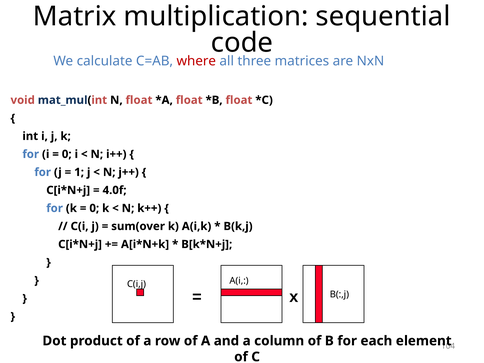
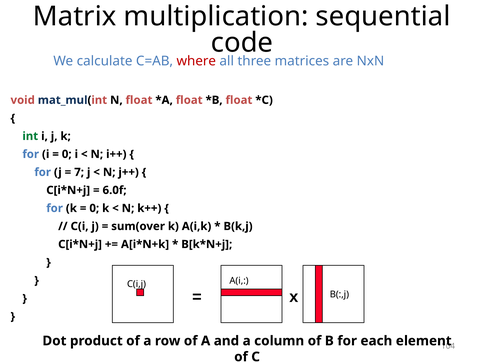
int colour: black -> green (30, 136)
1: 1 -> 7 (79, 172)
4.0f: 4.0f -> 6.0f (115, 190)
